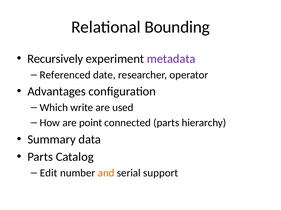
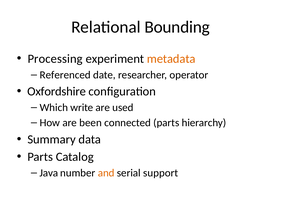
Recursively: Recursively -> Processing (55, 59)
metadata colour: purple -> orange (171, 59)
Advantages: Advantages -> Oxfordshire (57, 92)
point: point -> been (91, 123)
Edit: Edit -> Java (49, 173)
